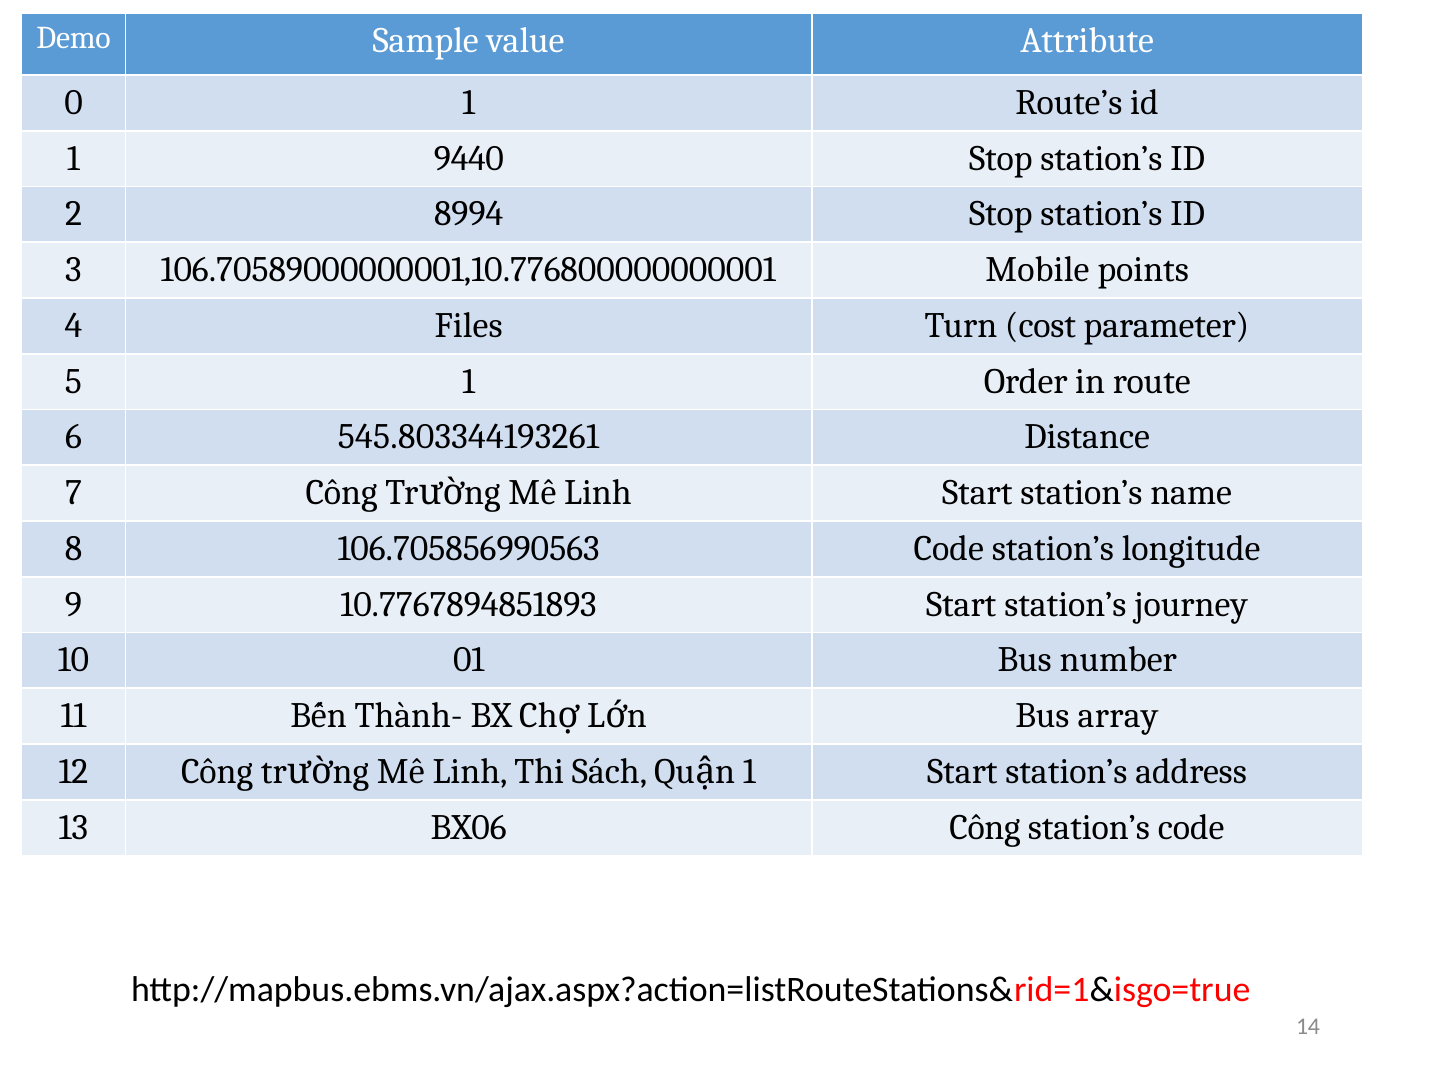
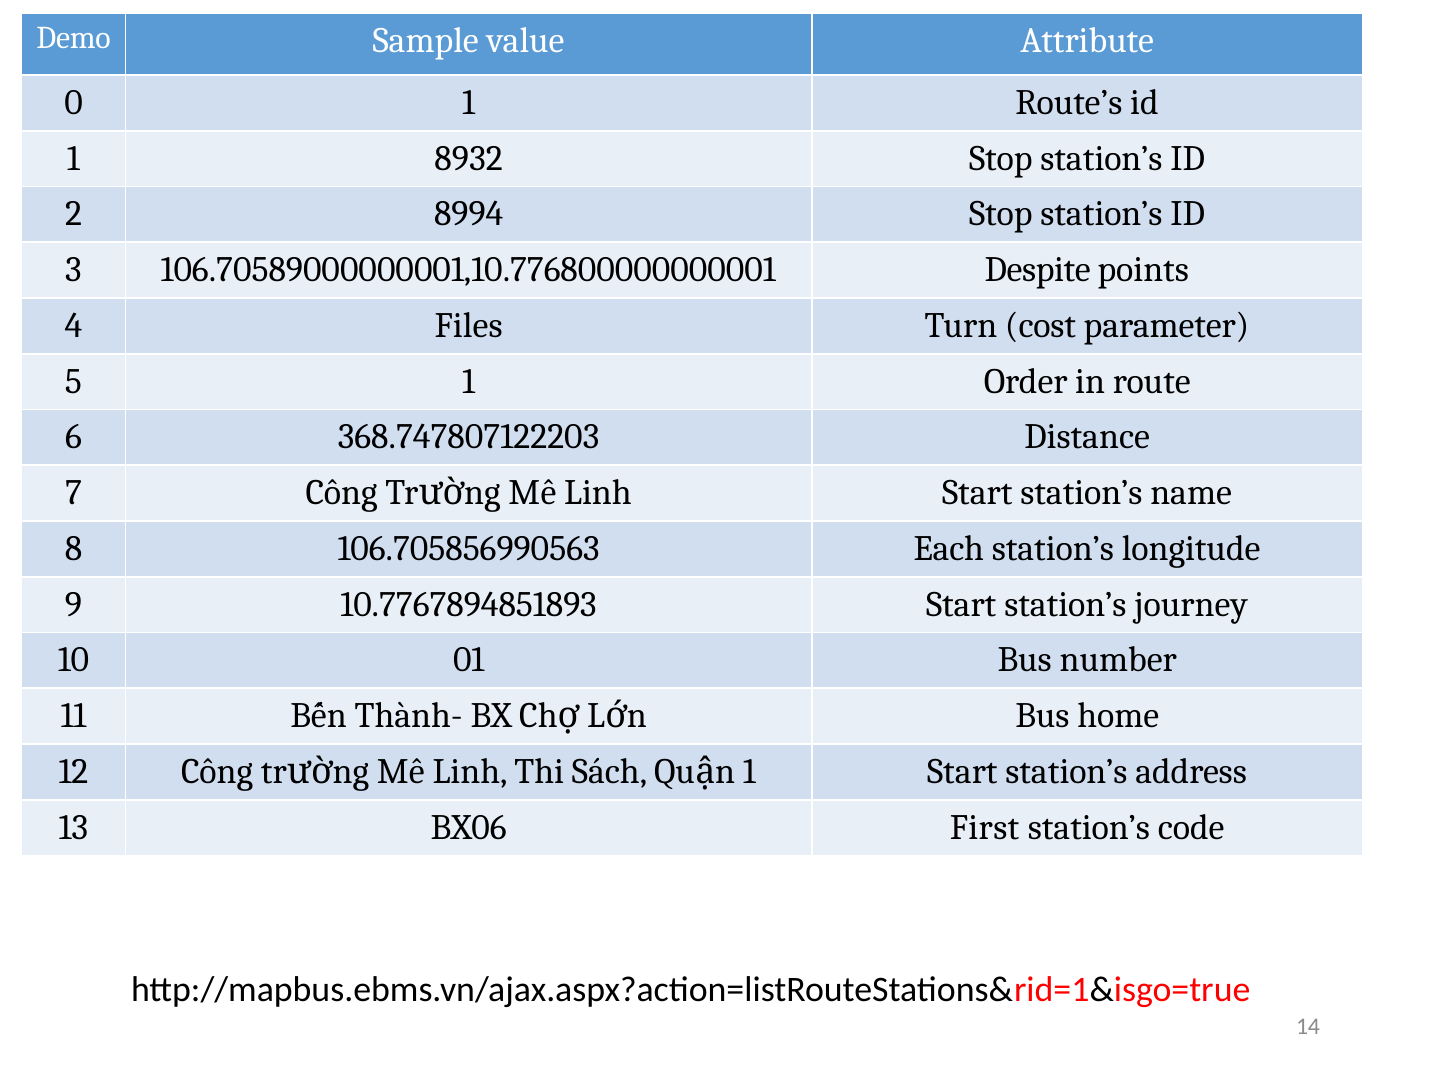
9440: 9440 -> 8932 (469, 158)
Mobile: Mobile -> Despite (1038, 270)
545.803344193261: 545.803344193261 -> 368.747807122203 (469, 437)
106.705856990563 Code: Code -> Each (949, 548)
array: array -> home (1118, 716)
BX06 Công: Công -> First (985, 827)
